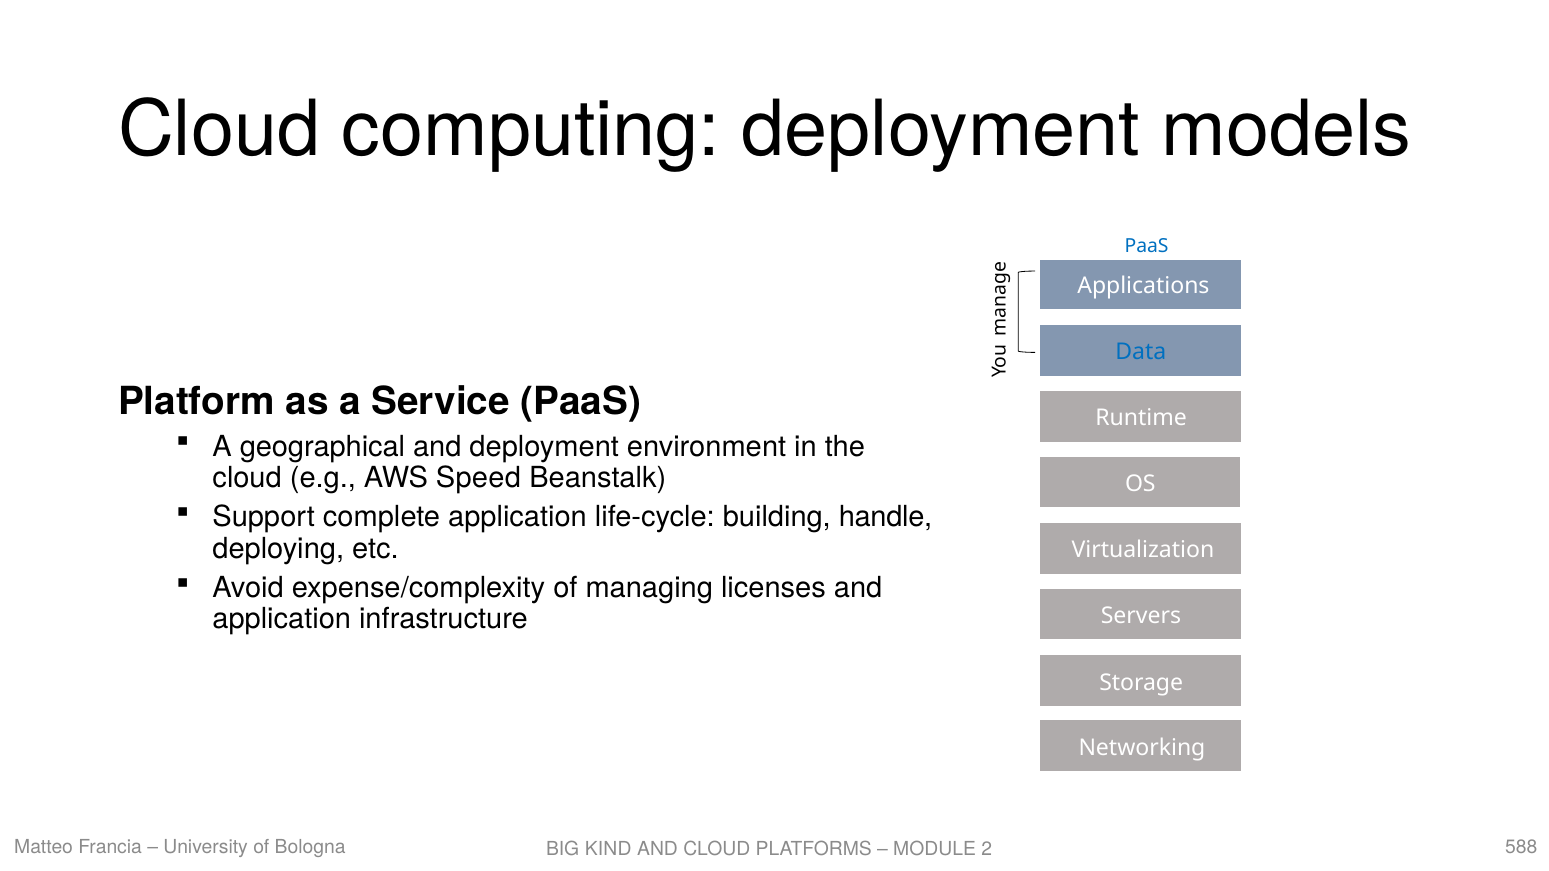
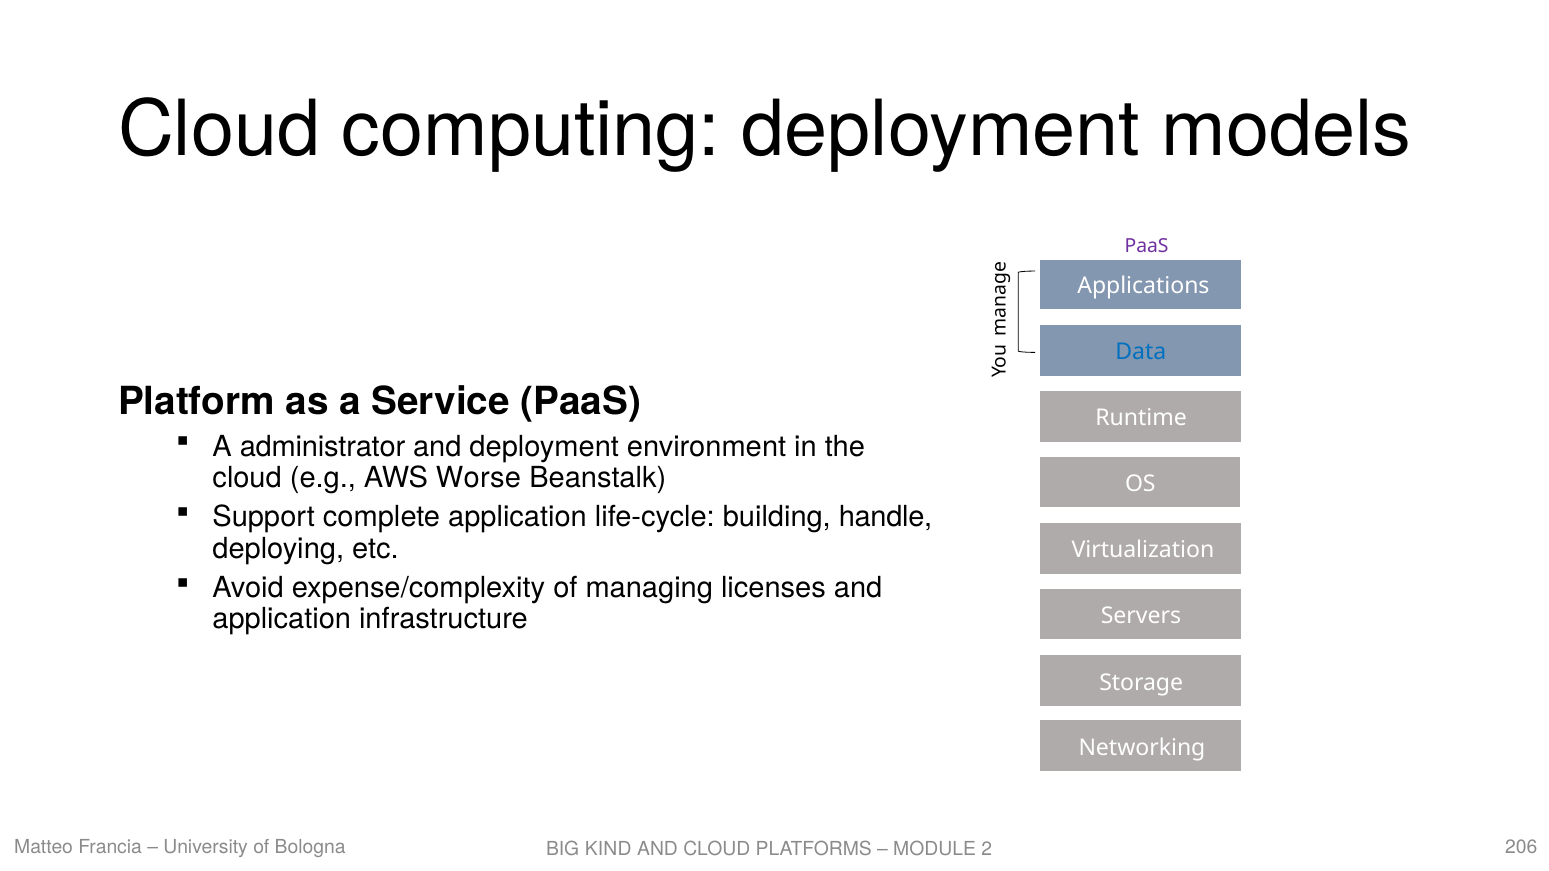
PaaS colour: blue -> purple (1147, 246)
geographical: geographical -> administrator (323, 447)
Speed: Speed -> Worse (478, 478)
588: 588 -> 206 (1521, 847)
